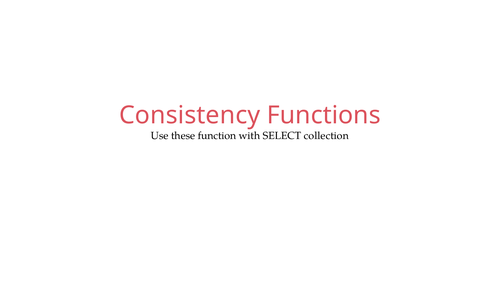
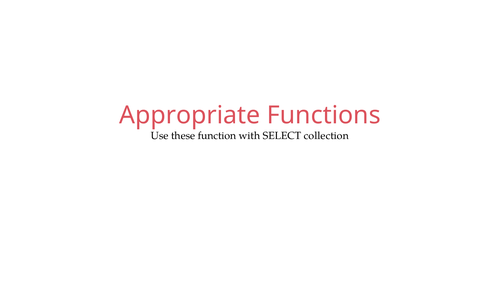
Consistency: Consistency -> Appropriate (190, 115)
